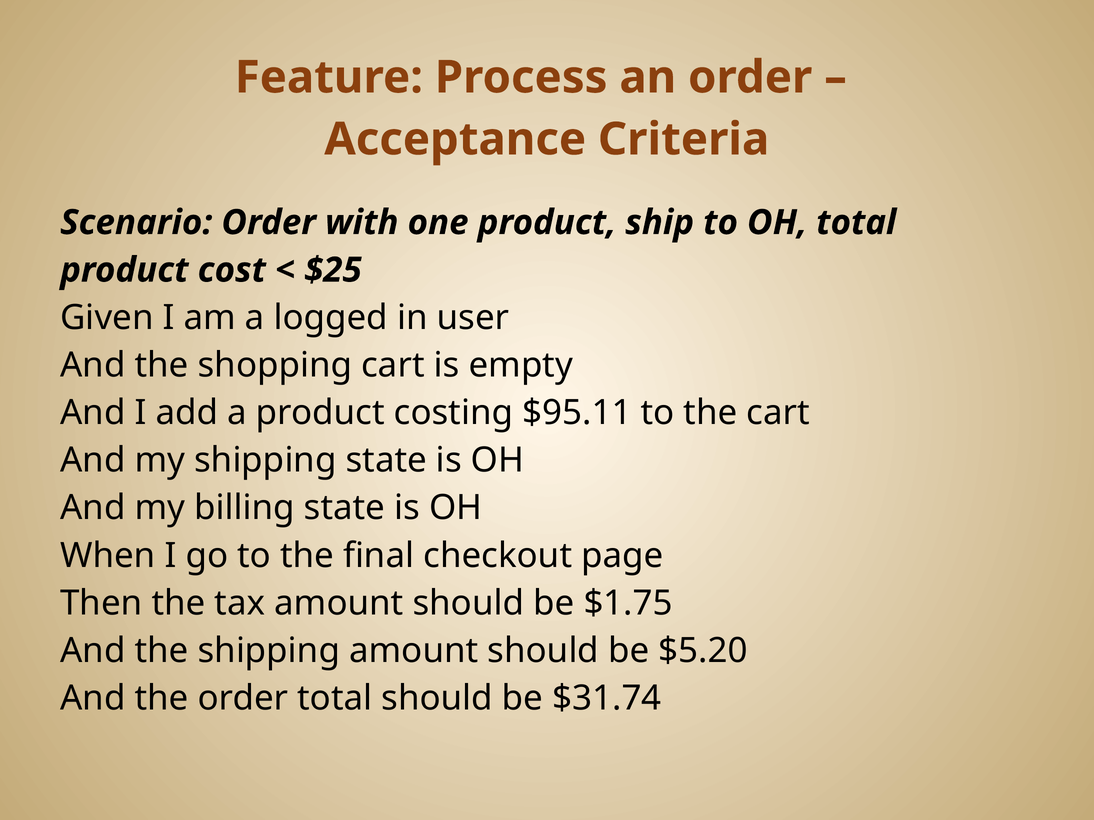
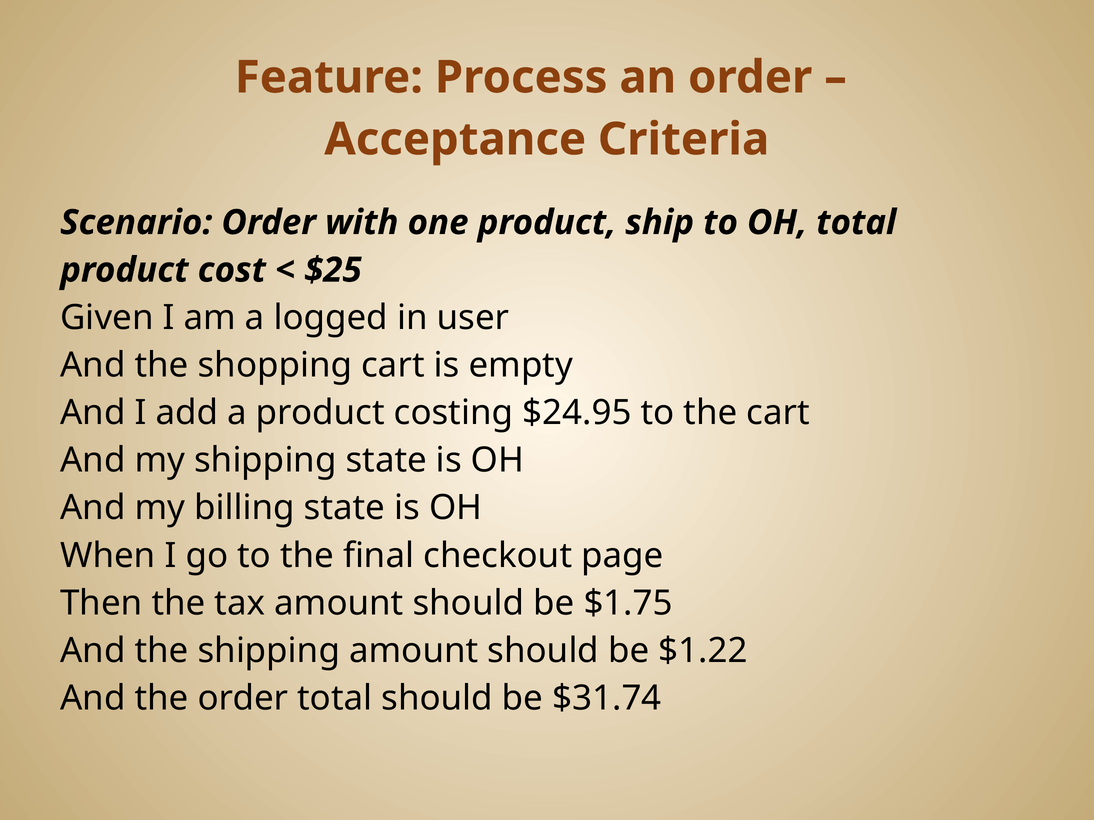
$95.11: $95.11 -> $24.95 (577, 413)
$5.20: $5.20 -> $1.22 (703, 651)
